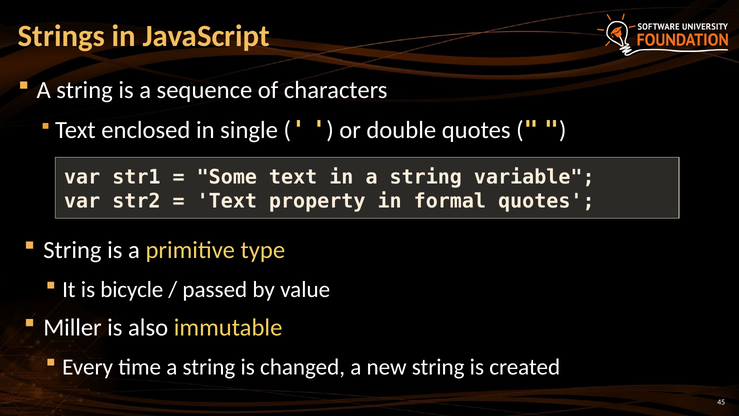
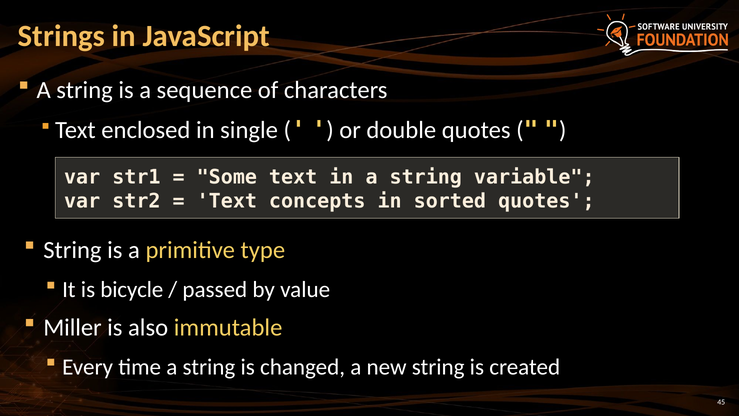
property: property -> concepts (317, 201)
formal: formal -> sorted (450, 201)
